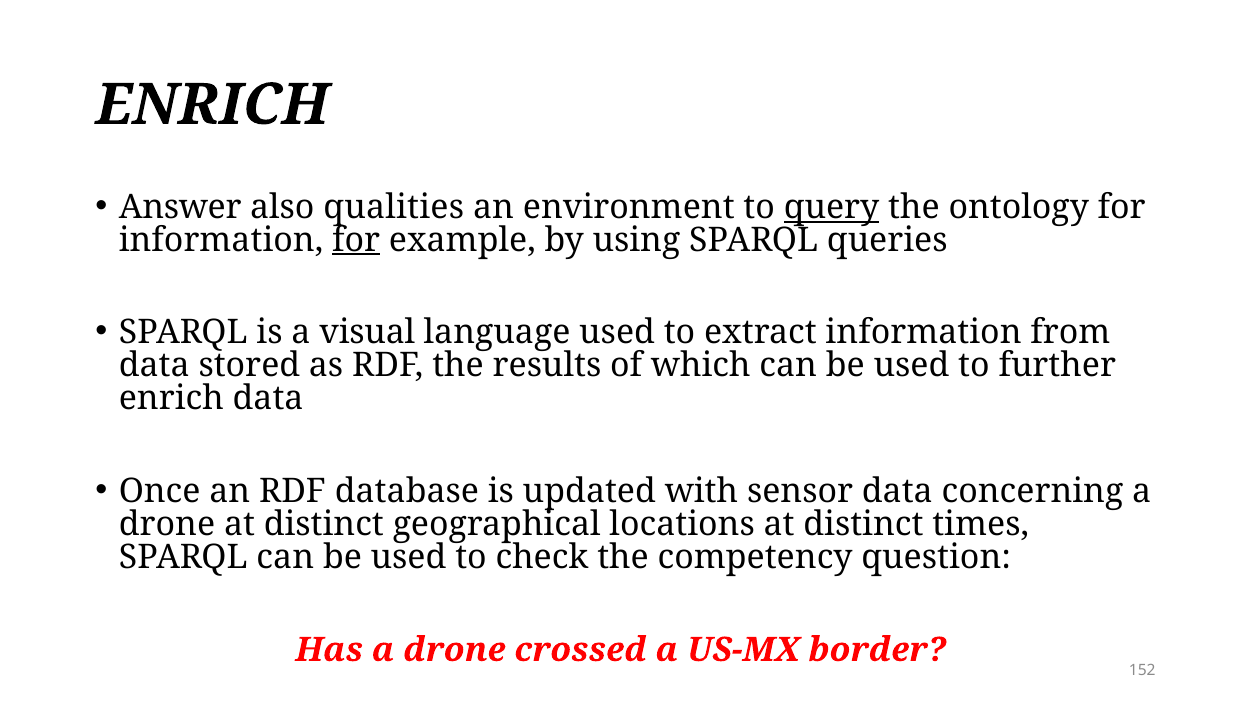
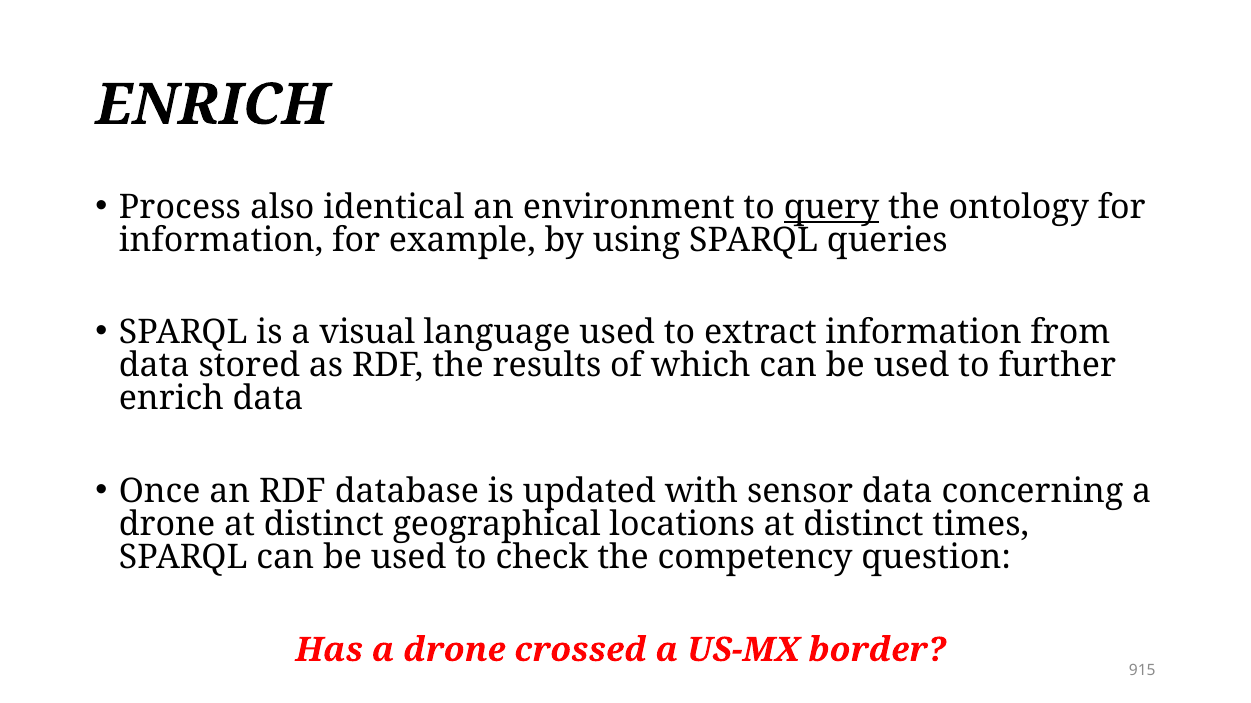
Answer: Answer -> Process (180, 207)
qualities: qualities -> identical (394, 207)
for underline: present -> none (356, 240)
152: 152 -> 915 (1142, 671)
